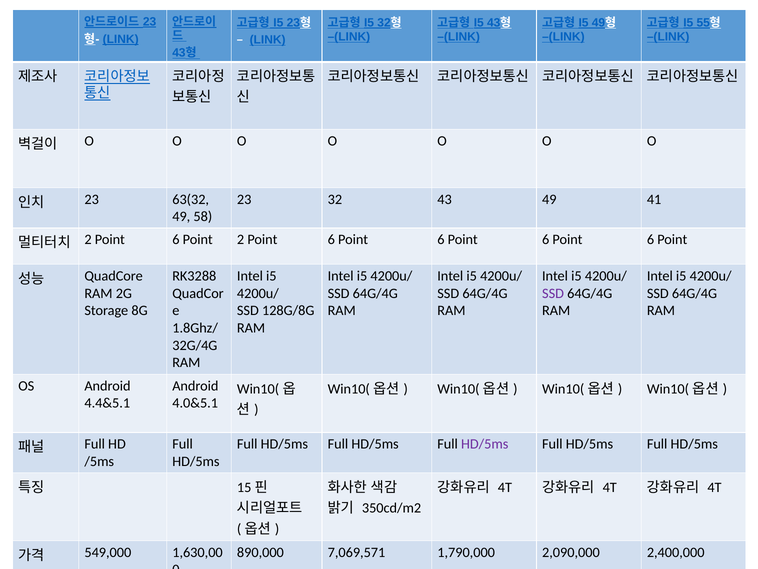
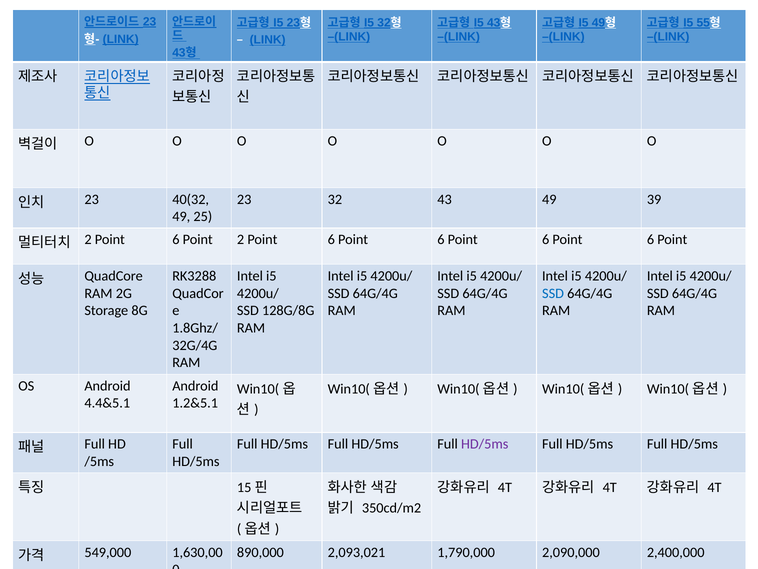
41: 41 -> 39 (654, 199)
63(32: 63(32 -> 40(32 (191, 199)
58: 58 -> 25 (203, 217)
SSD colour: purple -> blue (553, 293)
4.0&5.1: 4.0&5.1 -> 1.2&5.1 (195, 403)
7,069,571: 7,069,571 -> 2,093,021 (356, 552)
